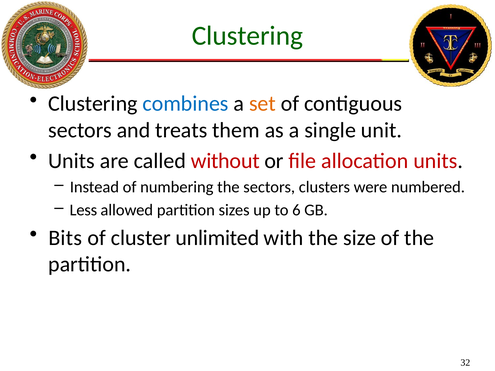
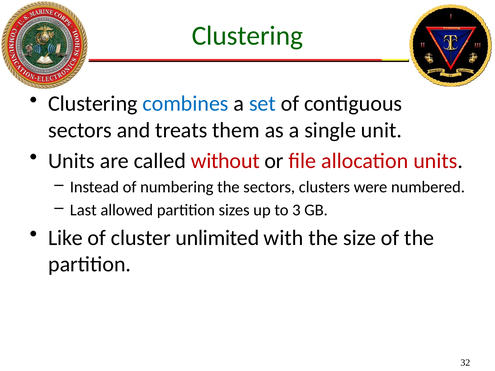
set colour: orange -> blue (262, 104)
Less: Less -> Last (83, 210)
6: 6 -> 3 (296, 210)
Bits: Bits -> Like (65, 238)
